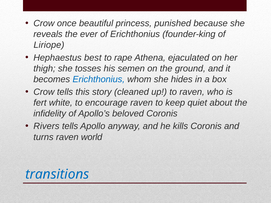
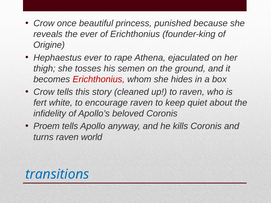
Liriope: Liriope -> Origine (49, 45)
Hephaestus best: best -> ever (93, 58)
Erichthonius colour: blue -> red (99, 79)
Rivers: Rivers -> Proem (47, 126)
